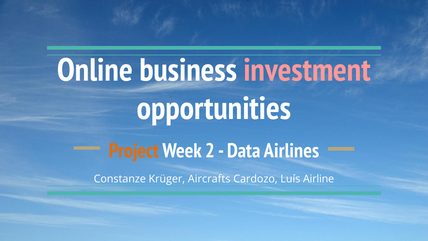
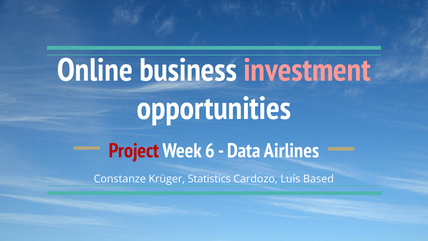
Project colour: orange -> red (134, 151)
2: 2 -> 6 (210, 151)
Aircrafts: Aircrafts -> Statistics (209, 179)
Airline: Airline -> Based (318, 179)
